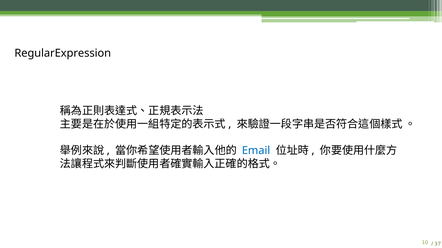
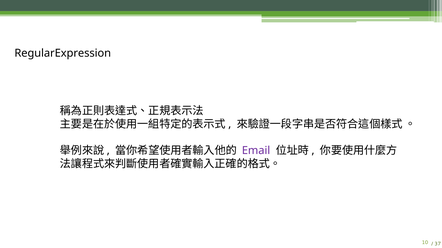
Email colour: blue -> purple (256, 151)
